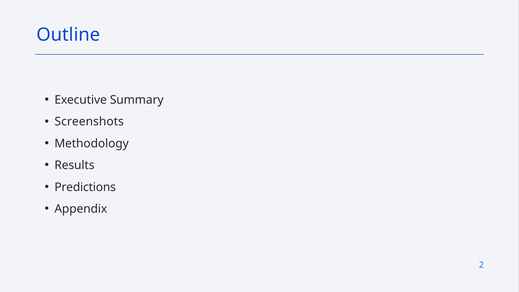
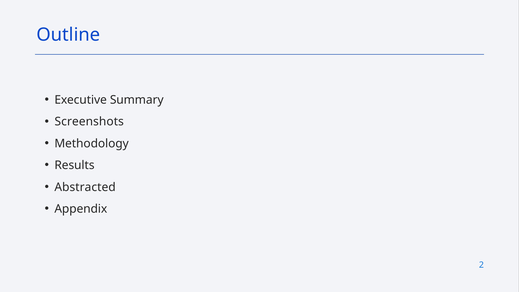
Predictions: Predictions -> Abstracted (85, 187)
